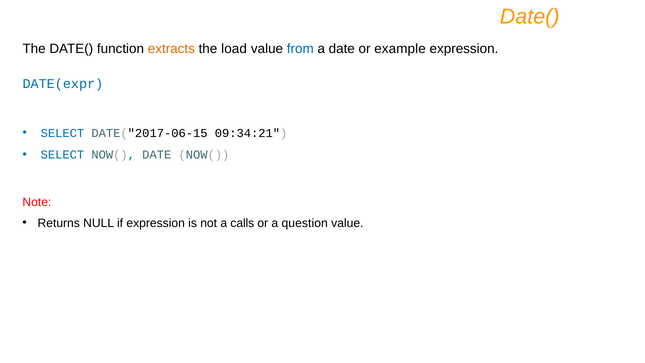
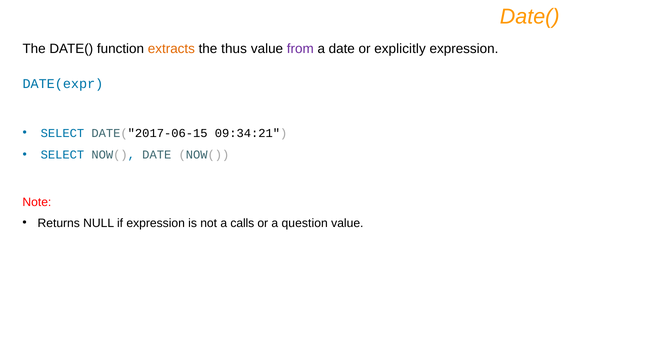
load: load -> thus (234, 49)
from colour: blue -> purple (300, 49)
example: example -> explicitly (400, 49)
